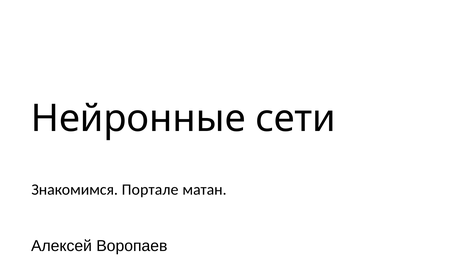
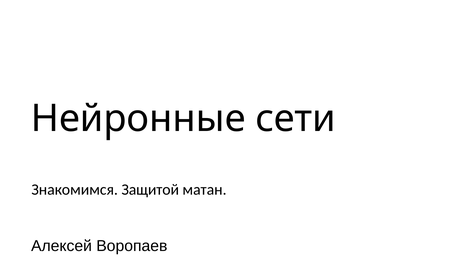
Портале: Портале -> Защитой (150, 189)
